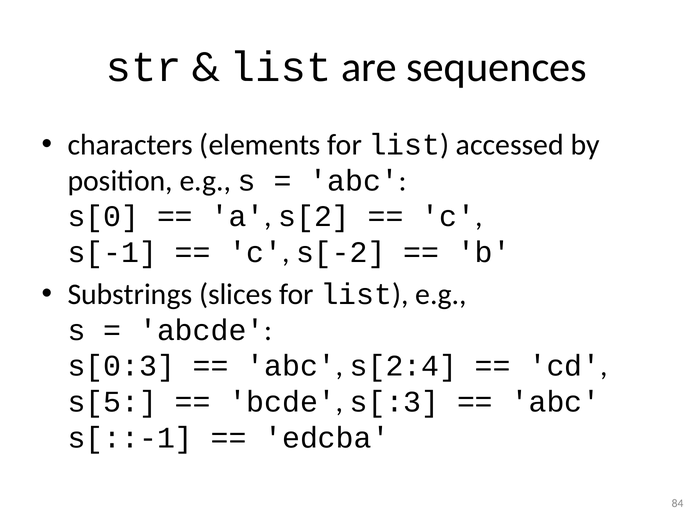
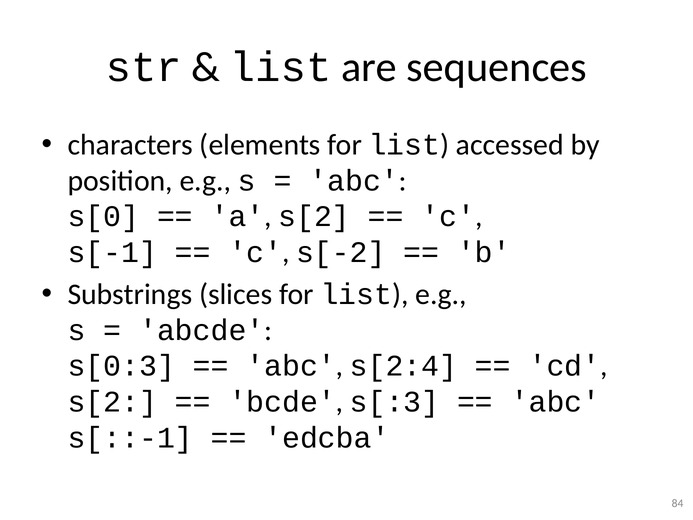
s[5: s[5 -> s[2 (112, 402)
